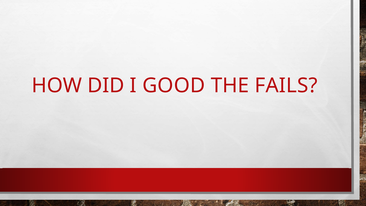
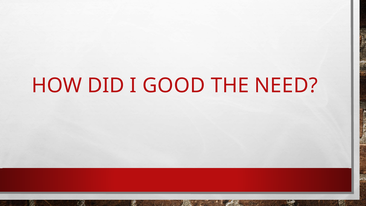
FAILS: FAILS -> NEED (286, 86)
